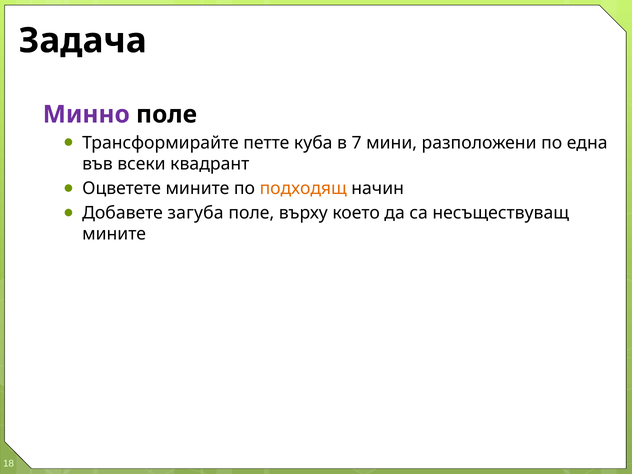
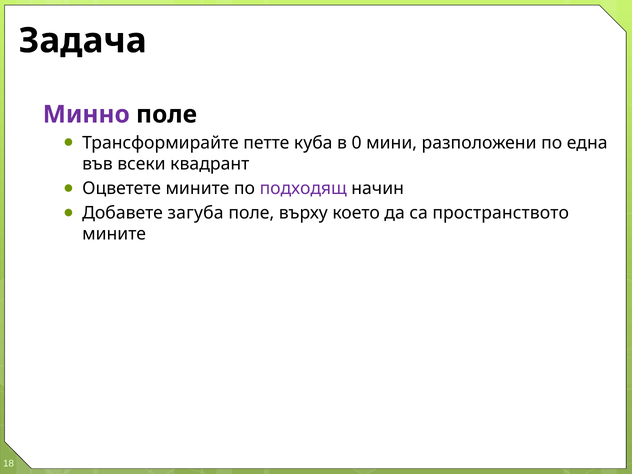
7: 7 -> 0 (357, 143)
подходящ colour: orange -> purple (303, 188)
несъществуващ: несъществуващ -> пространството (501, 213)
